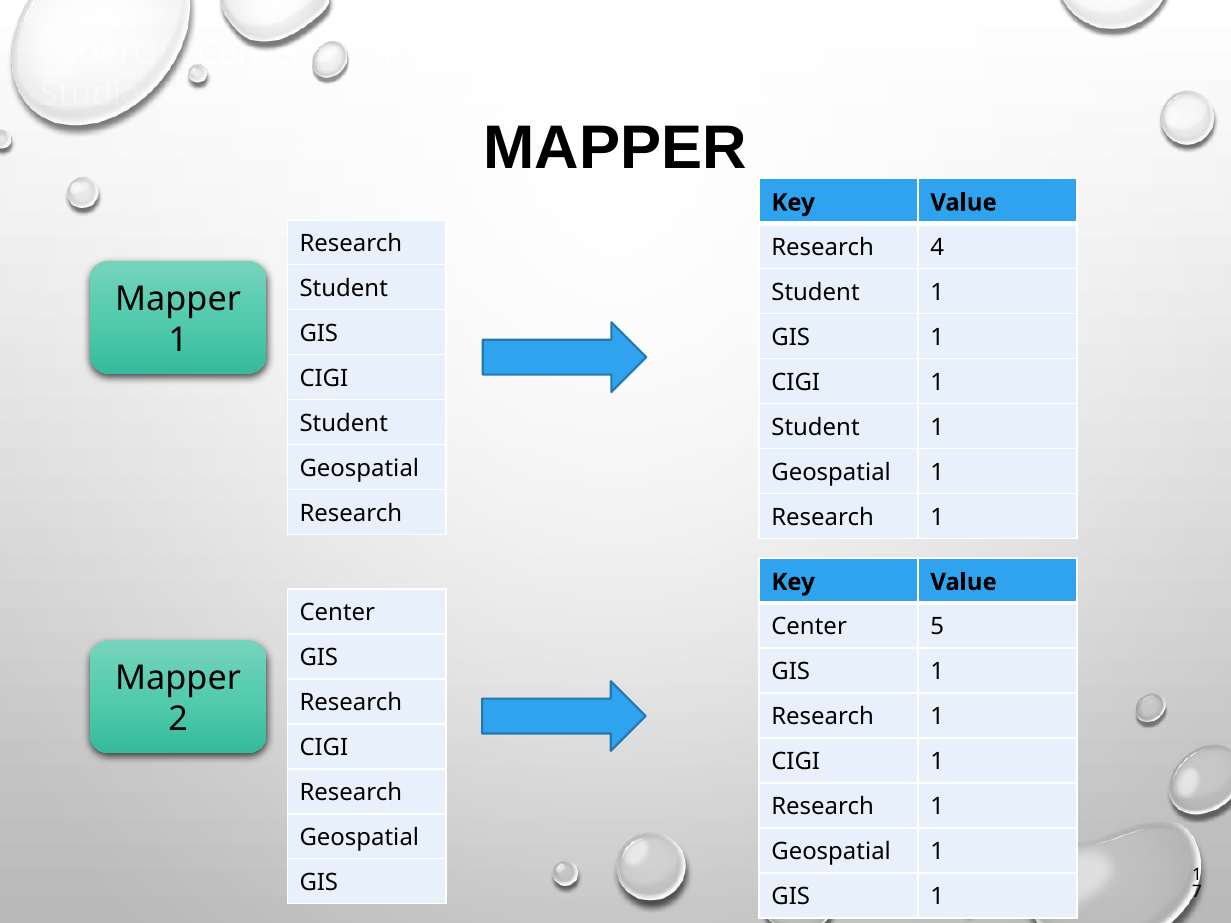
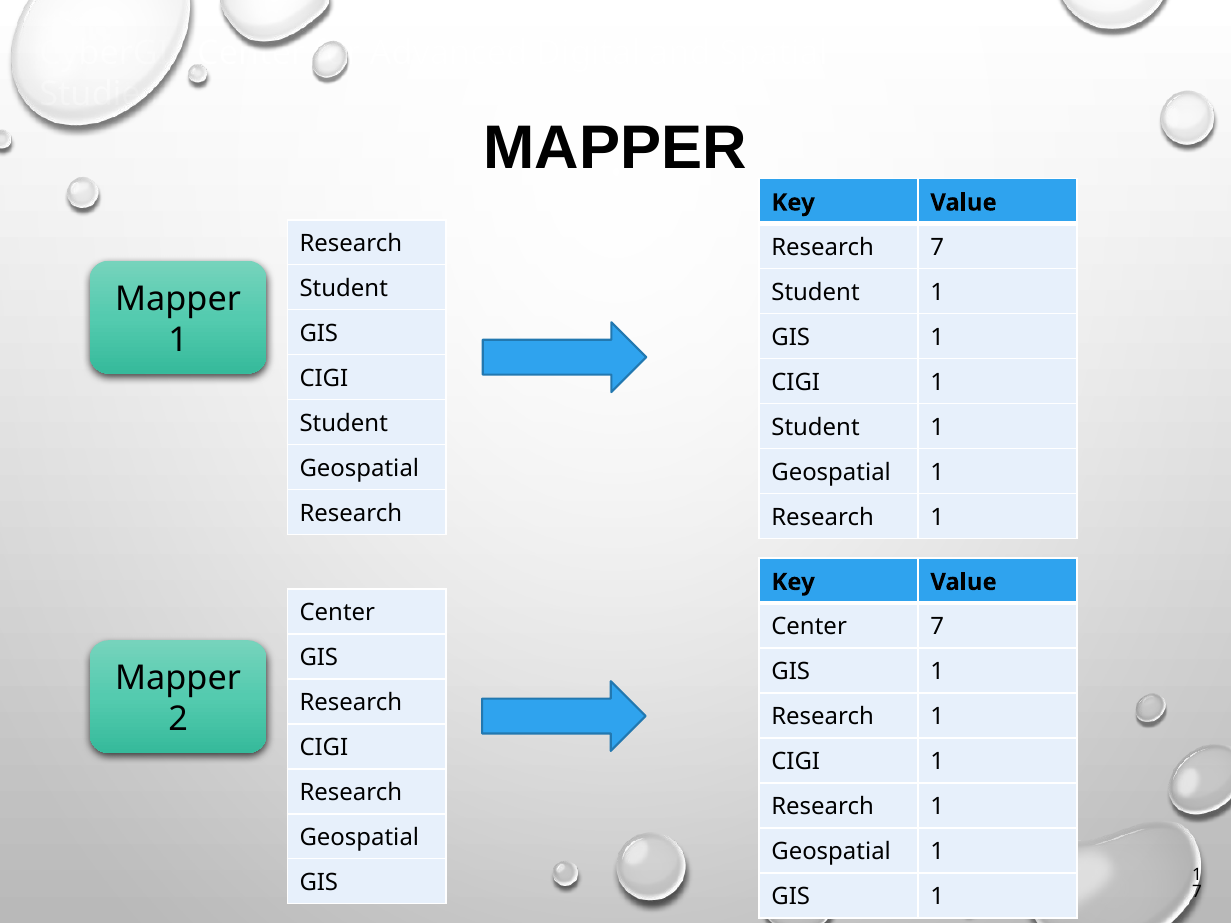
Research 4: 4 -> 7 (937, 248)
Center 5: 5 -> 7 (937, 627)
